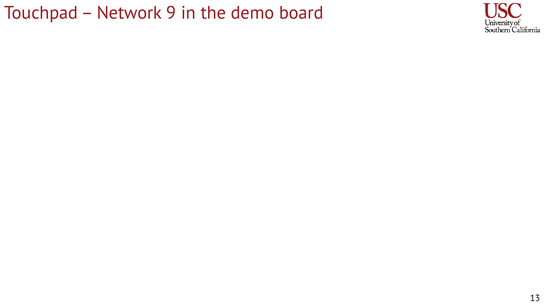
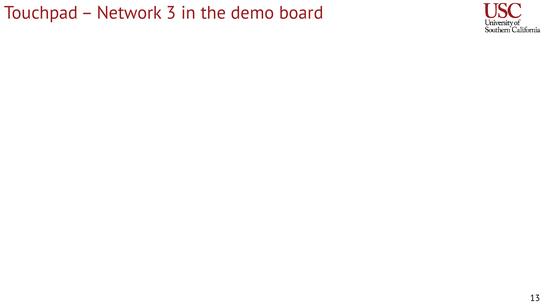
9: 9 -> 3 (171, 13)
